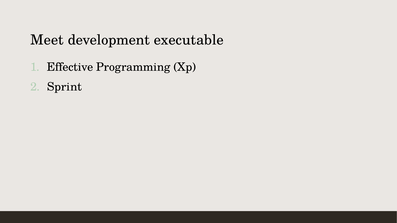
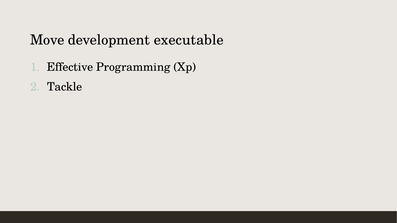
Meet: Meet -> Move (47, 40)
Sprint: Sprint -> Tackle (65, 87)
